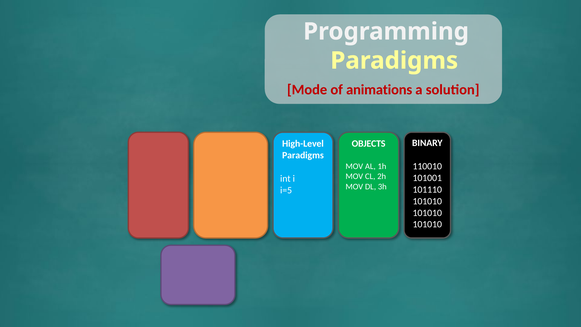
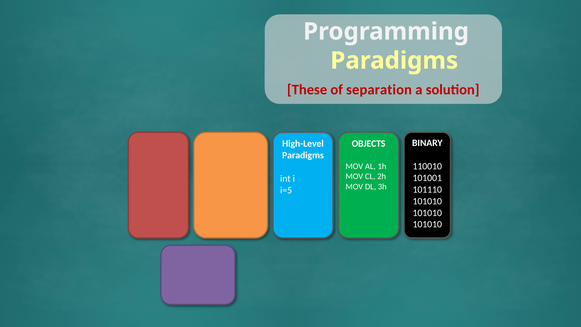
Mode: Mode -> These (307, 90)
animations: animations -> separation (379, 90)
